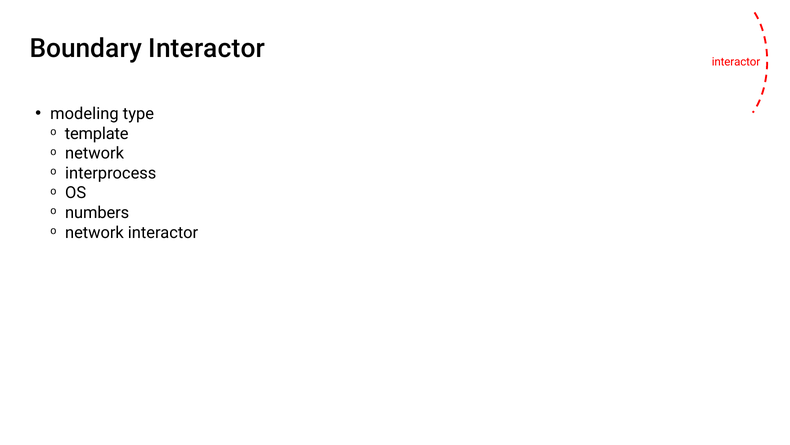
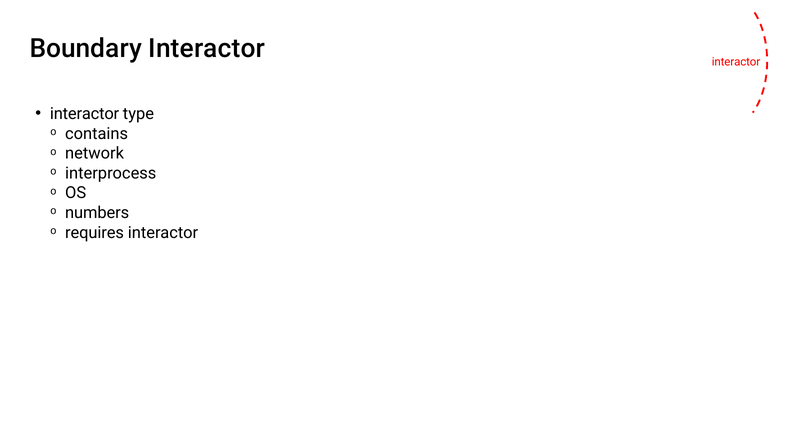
modeling: modeling -> interactor (85, 114)
template: template -> contains (97, 134)
network: network -> requires (94, 232)
